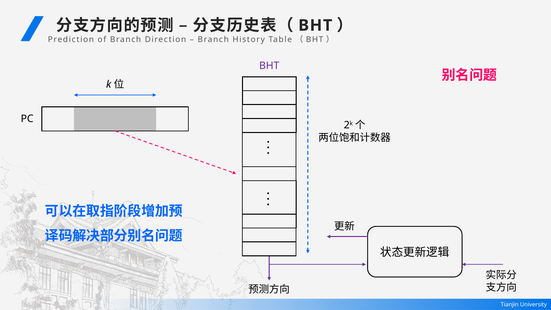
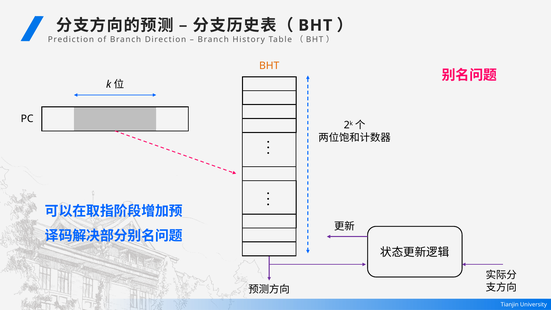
BHT colour: purple -> orange (269, 66)
